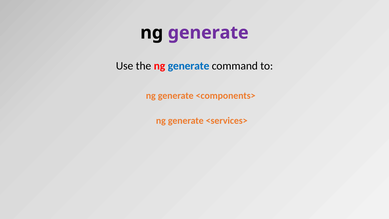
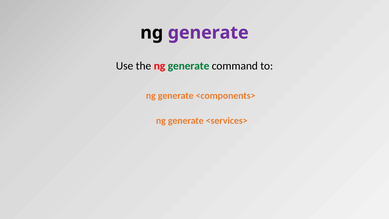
generate colour: blue -> green (189, 66)
